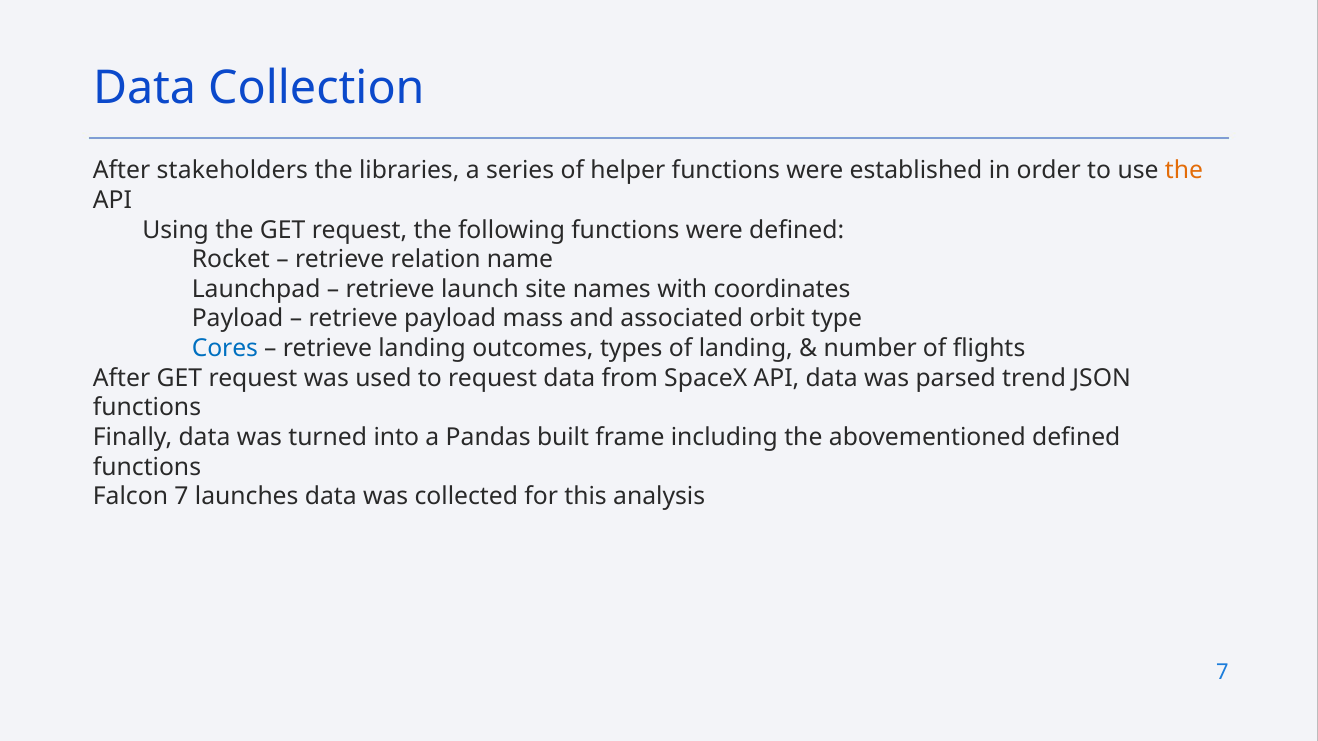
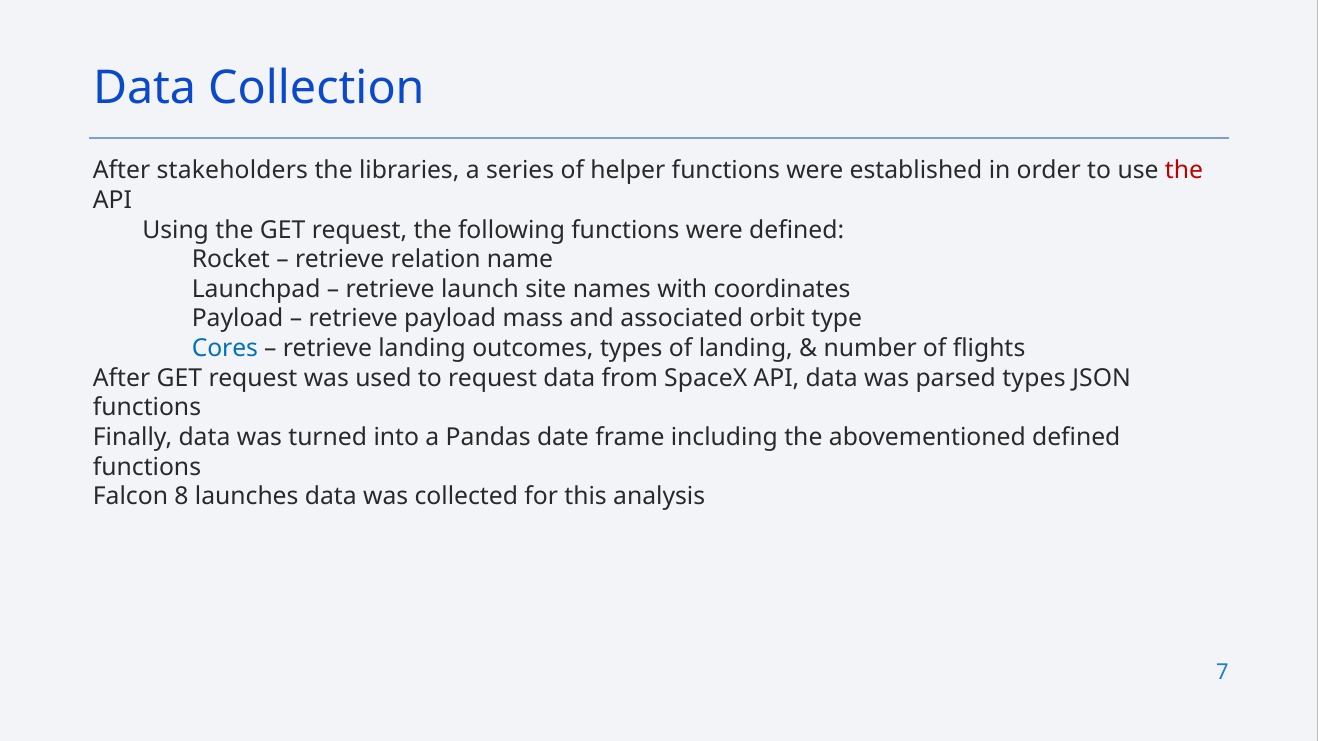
the colour: orange -> red (1184, 171)
parsed trend: trend -> types (1034, 378)
built: built -> date (563, 438)
Falcon 7: 7 -> 8 (182, 497)
